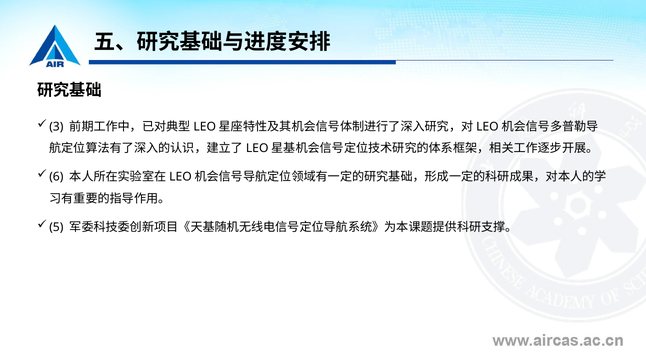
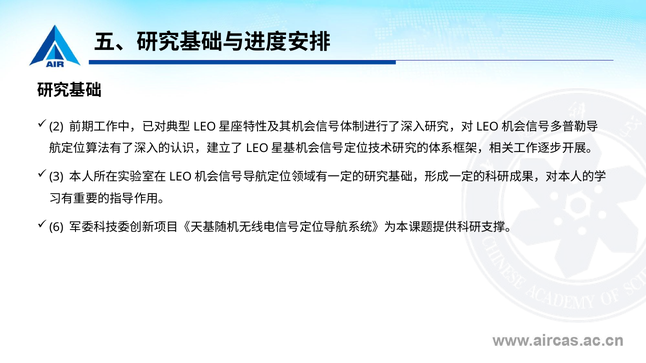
3: 3 -> 2 (56, 127)
6: 6 -> 3 (56, 177)
5: 5 -> 6 (56, 227)
